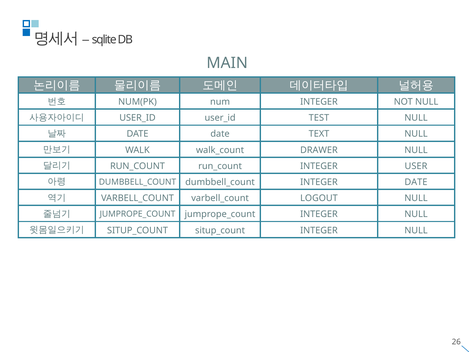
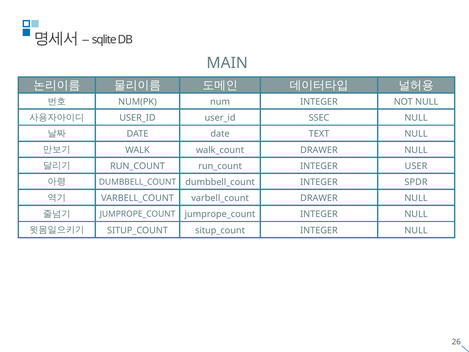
TEST: TEST -> SSEC (319, 118)
INTEGER DATE: DATE -> SPDR (416, 182)
LOGOUT: LOGOUT -> DRAWER (319, 198)
